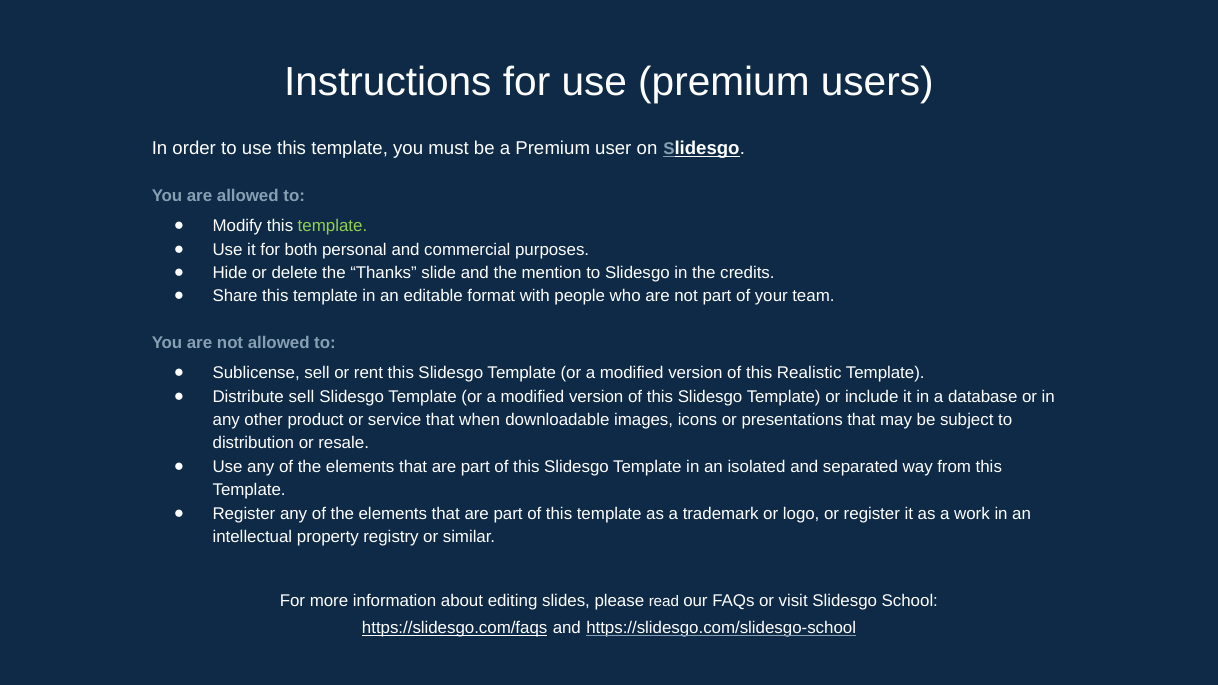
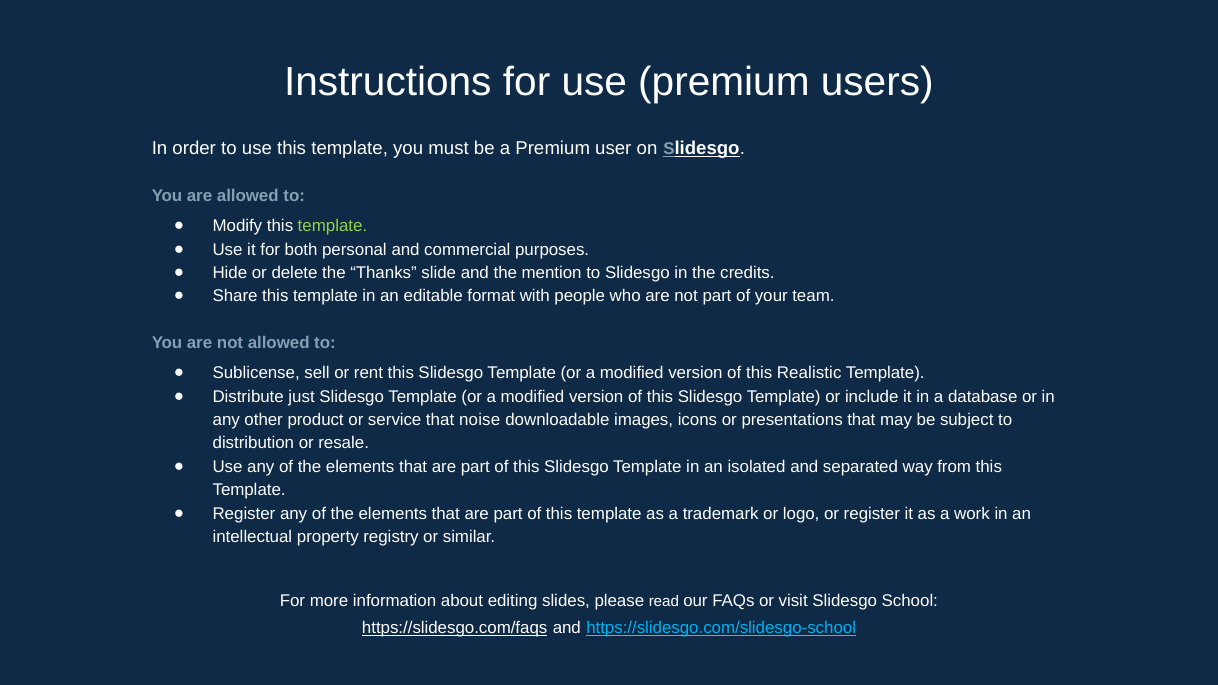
Distribute sell: sell -> just (302, 397)
when: when -> noise (480, 420)
https://slidesgo.com/slidesgo-school colour: white -> light blue (721, 629)
